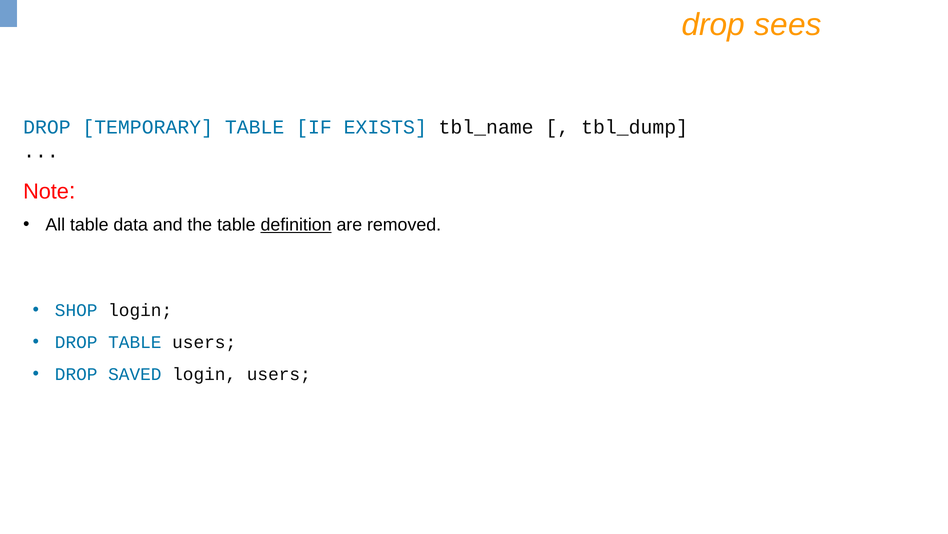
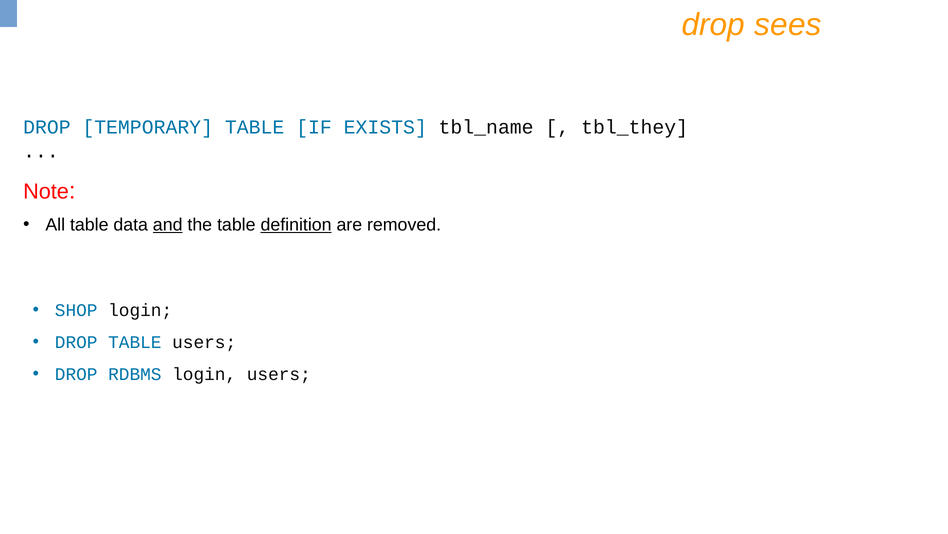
tbl_dump: tbl_dump -> tbl_they (635, 127)
and underline: none -> present (168, 225)
SAVED: SAVED -> RDBMS (135, 374)
